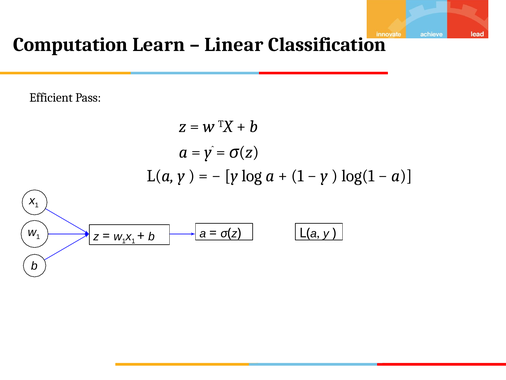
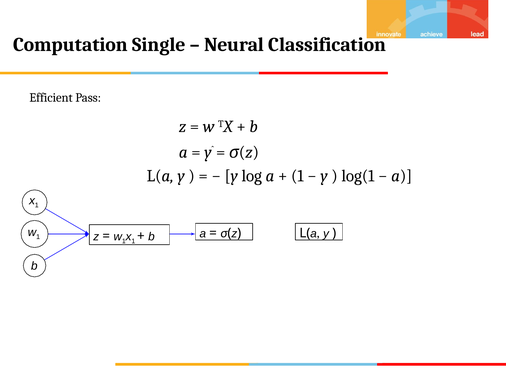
Learn: Learn -> Single (159, 45)
Linear: Linear -> Neural (234, 45)
